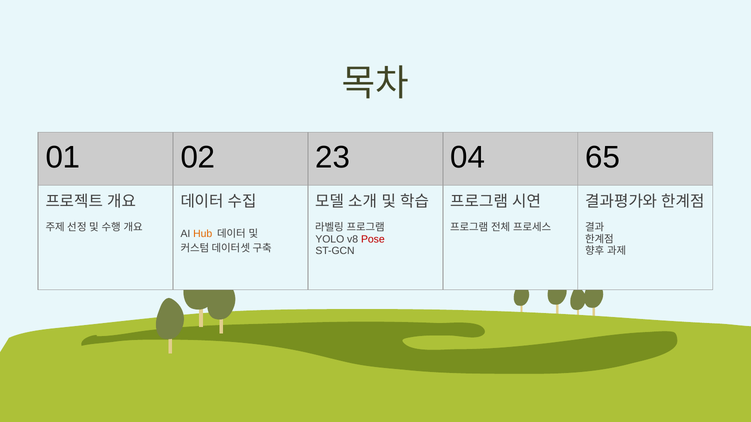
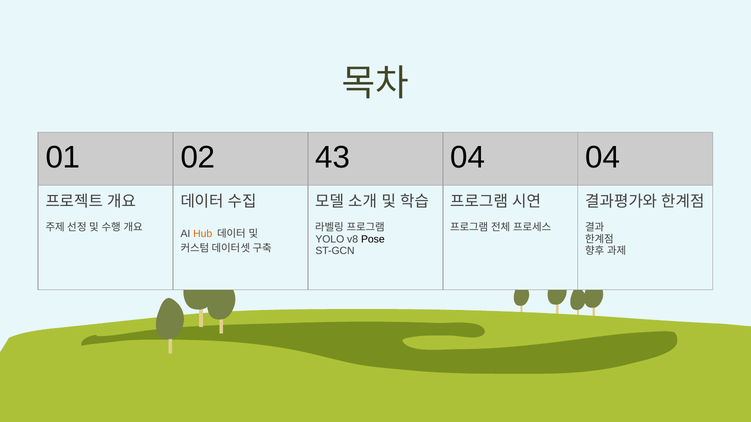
23: 23 -> 43 (333, 158)
04 65: 65 -> 04 (603, 158)
Pose colour: red -> black (373, 239)
